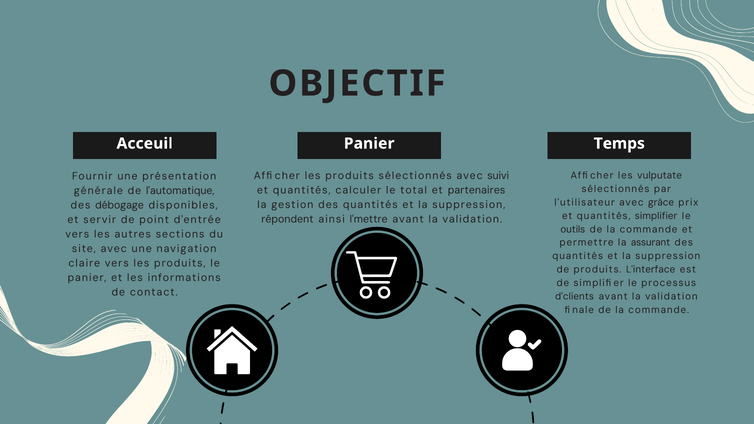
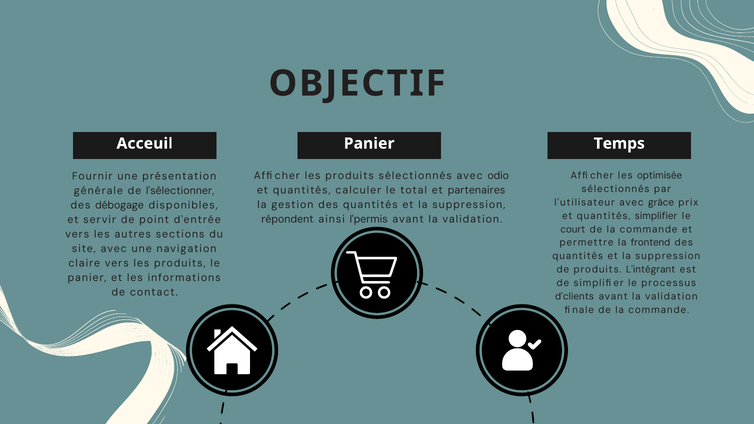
suivi: suivi -> odio (498, 176)
vulputate: vulputate -> optimisée (660, 175)
l'automatique: l'automatique -> l'sélectionner (180, 191)
l'mettre: l'mettre -> l'permis (369, 219)
outils: outils -> court (573, 229)
assurant: assurant -> frontend (651, 243)
L'interface: L'interface -> L'intégrant (651, 270)
